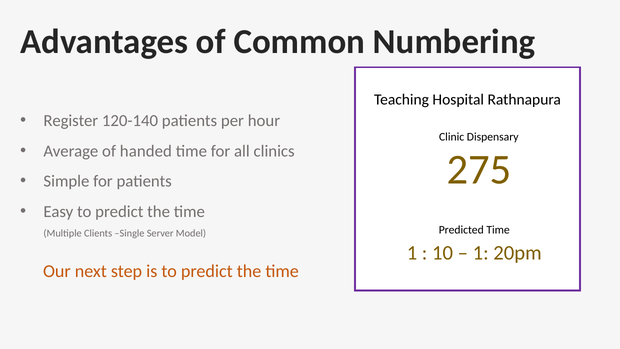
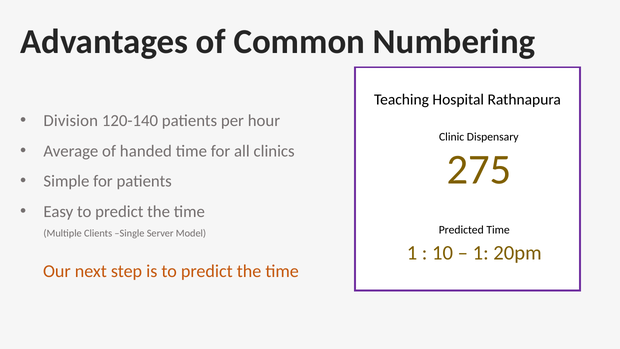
Register: Register -> Division (71, 121)
